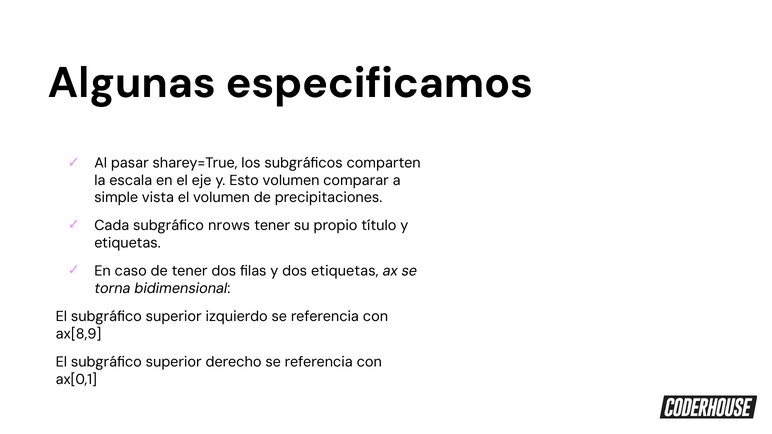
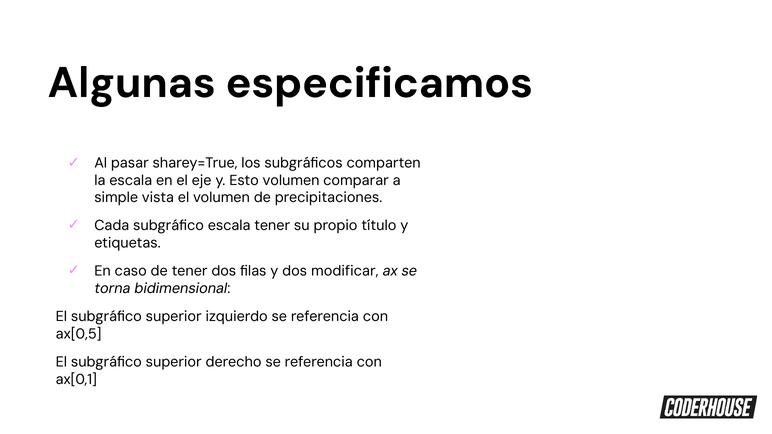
subgráfico nrows: nrows -> escala (229, 226)
dos etiquetas: etiquetas -> modificar (345, 271)
ax[8,9: ax[8,9 -> ax[0,5 (79, 334)
